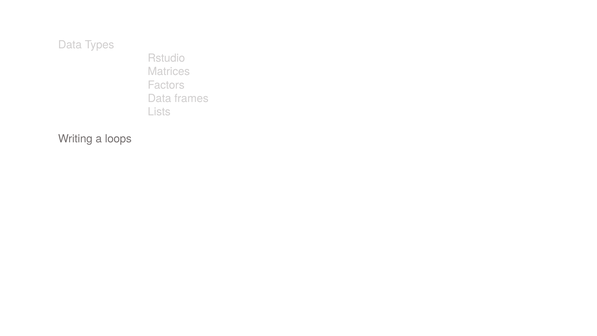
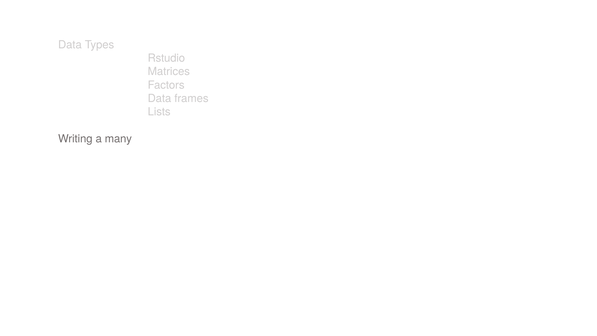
loops: loops -> many (118, 139)
